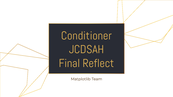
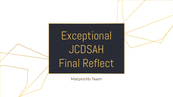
Conditioner: Conditioner -> Exceptional (87, 36)
